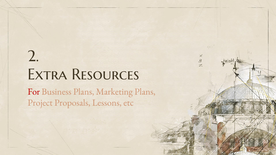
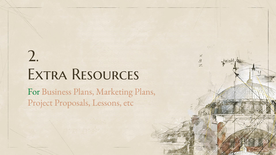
For colour: red -> green (34, 92)
